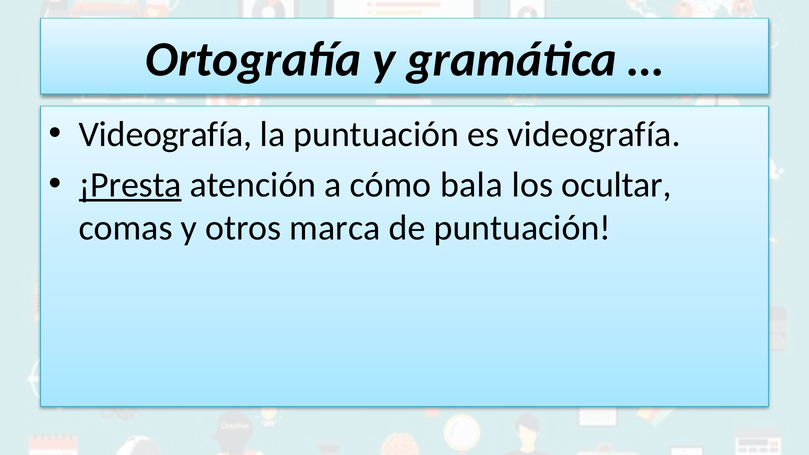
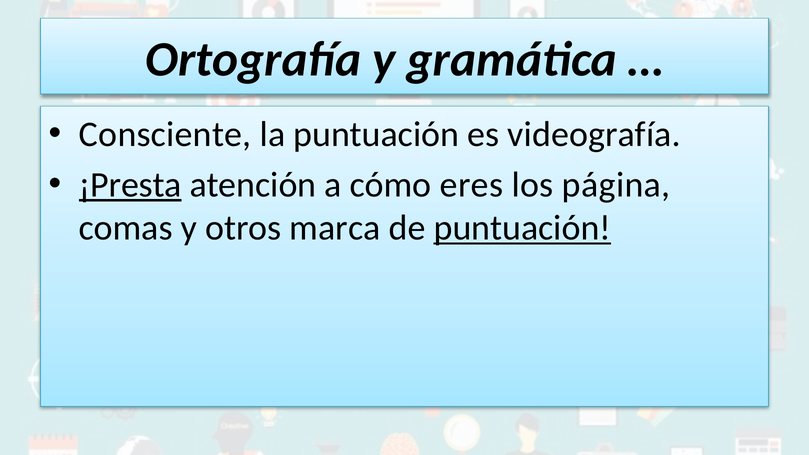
Videografía: Videografía -> Consciente (165, 134)
bala: bala -> eres (471, 185)
ocultar: ocultar -> página (616, 185)
puntuación underline: none -> present (522, 228)
